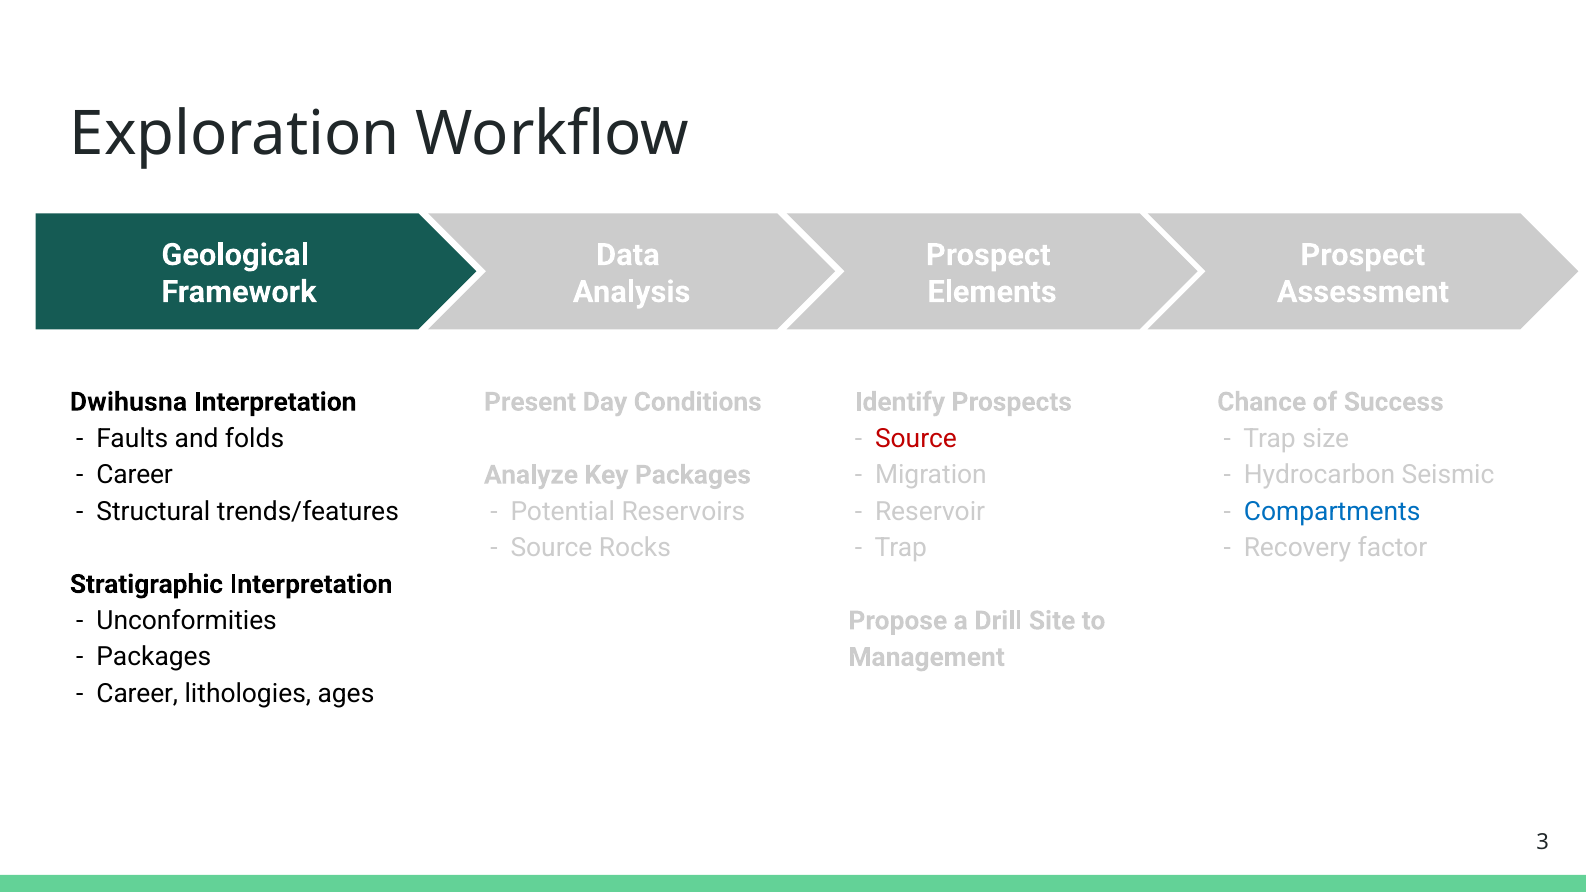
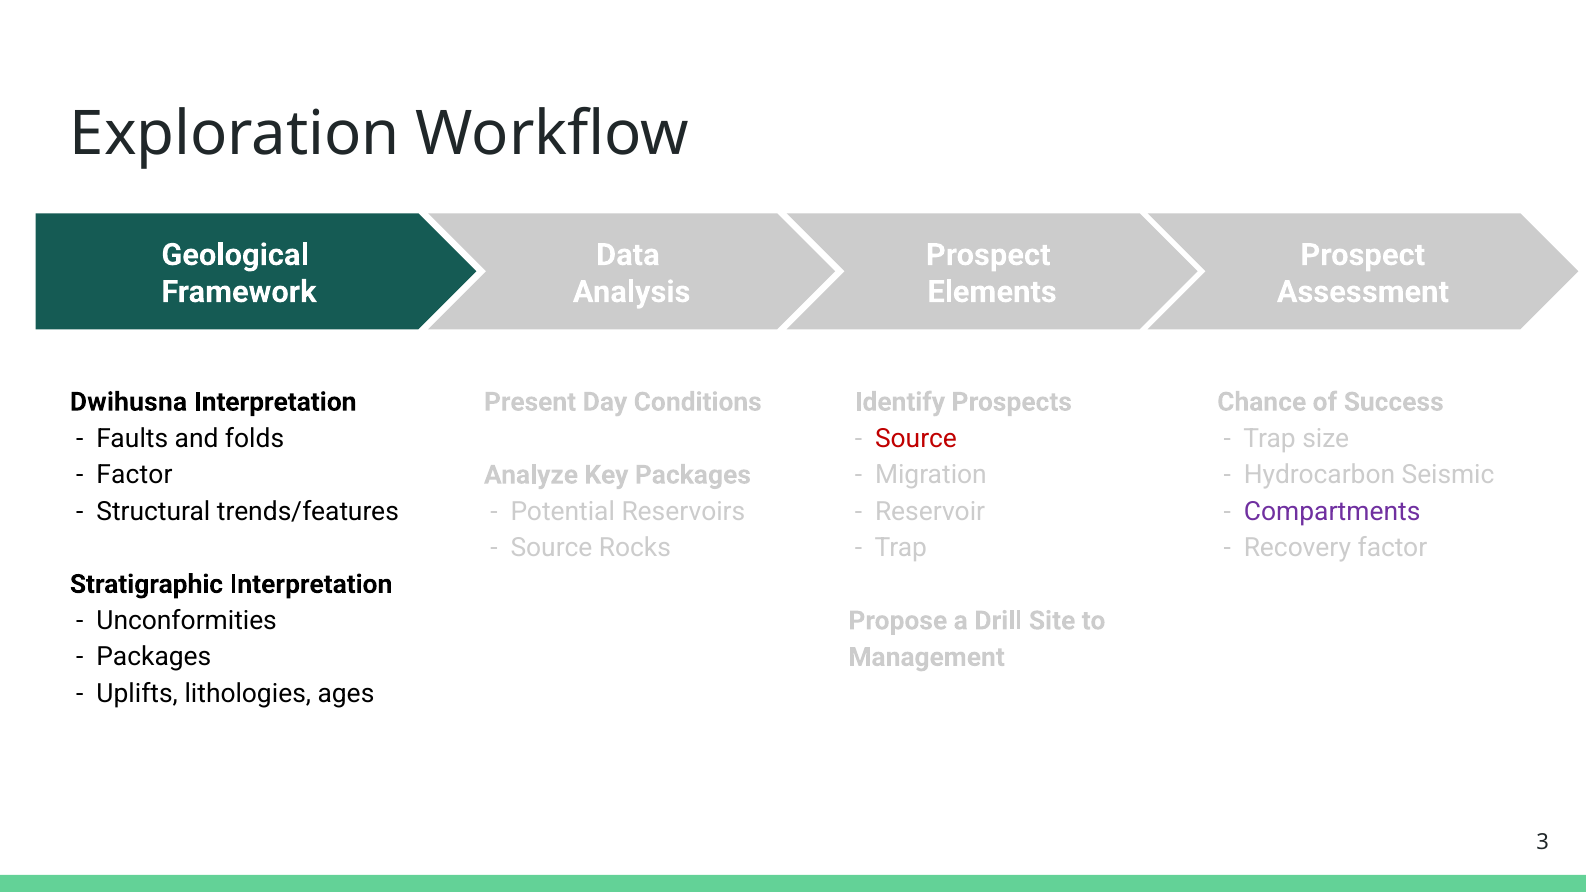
Career: Career -> Factor (135, 475)
Compartments colour: blue -> purple (1332, 511)
Career: Career -> Uplifts (137, 694)
